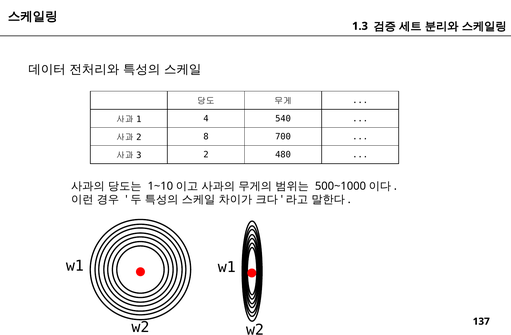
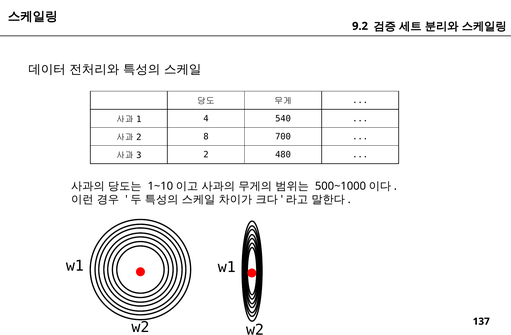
1.3: 1.3 -> 9.2 (360, 26)
